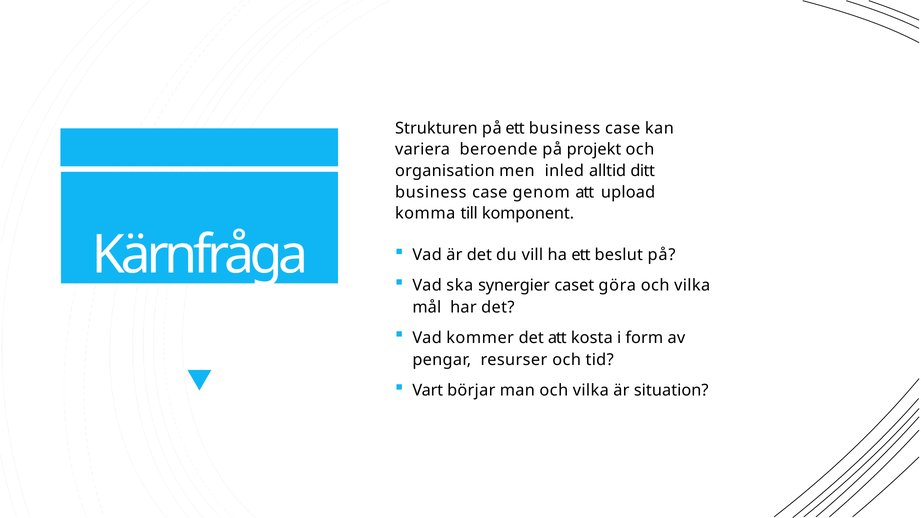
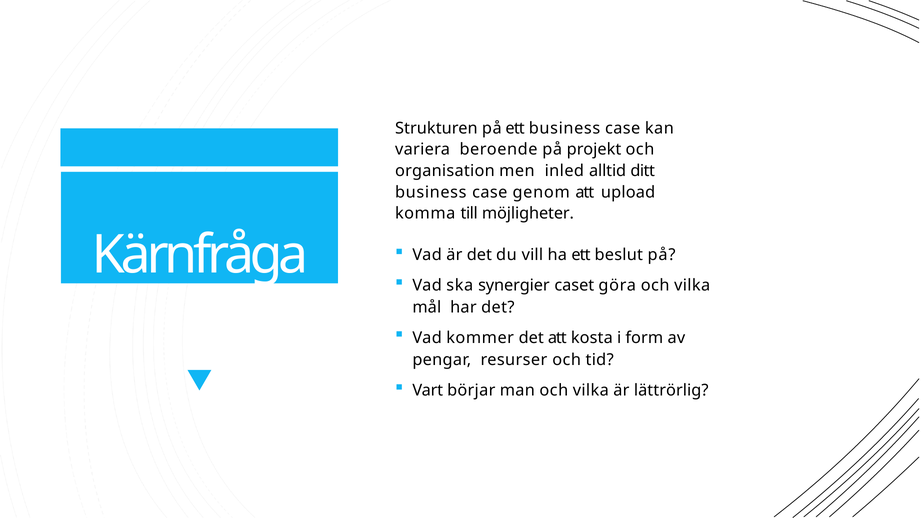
komponent: komponent -> möjligheter (528, 214)
situation: situation -> lättrörlig (671, 391)
